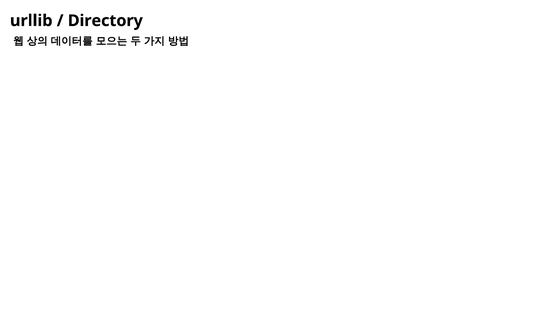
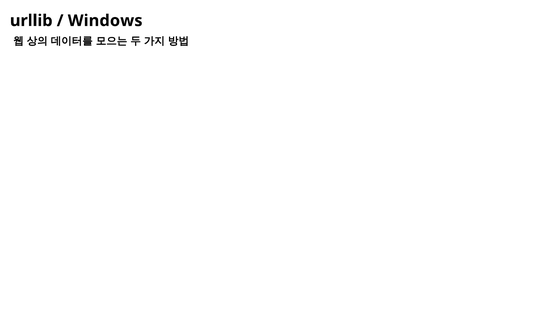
Directory: Directory -> Windows (105, 21)
